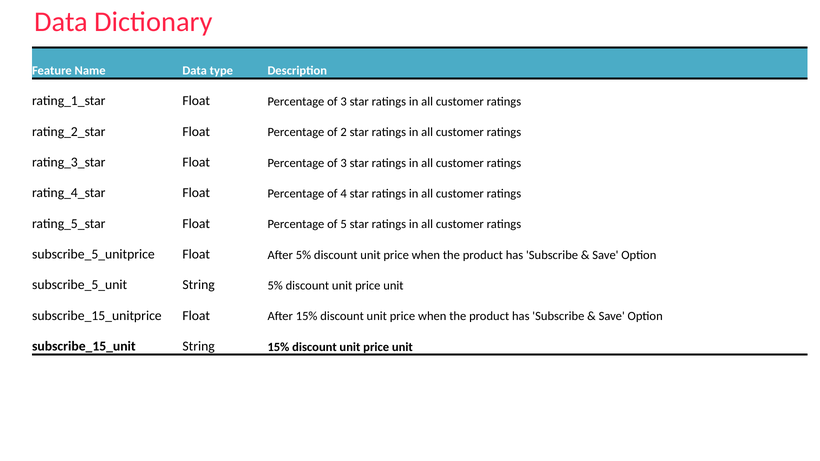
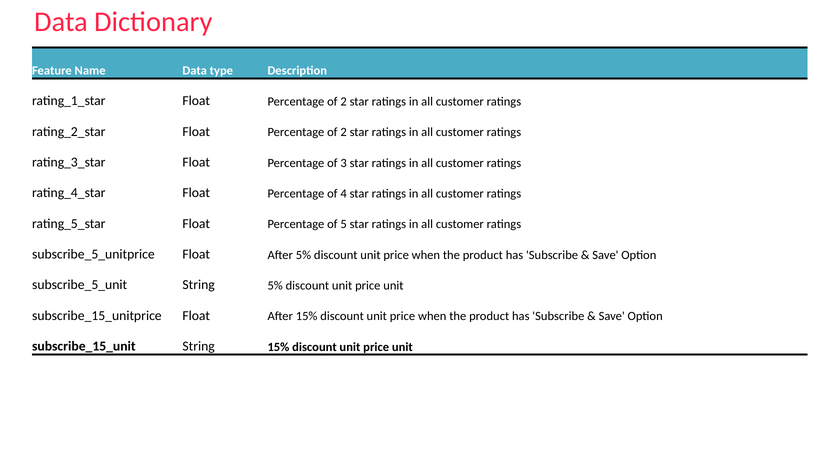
3: 3 -> 2 (344, 102)
